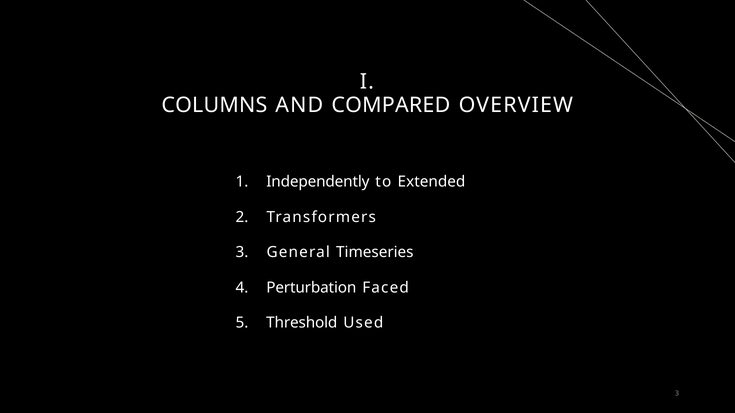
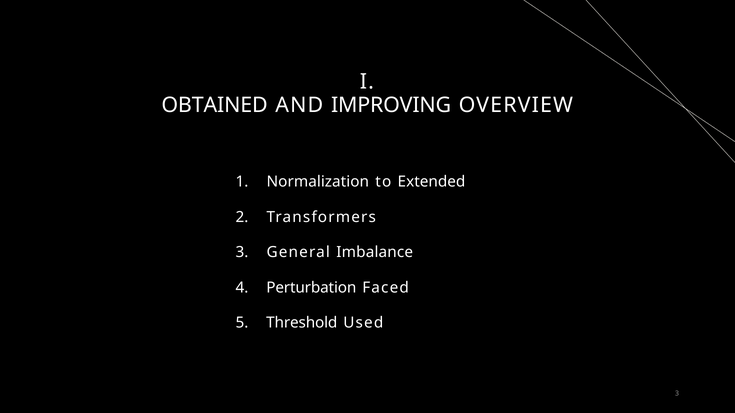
COLUMNS: COLUMNS -> OBTAINED (215, 105)
COMPARED: COMPARED -> IMPROVING (391, 105)
Independently: Independently -> Normalization (318, 182)
Timeseries: Timeseries -> Imbalance (375, 253)
